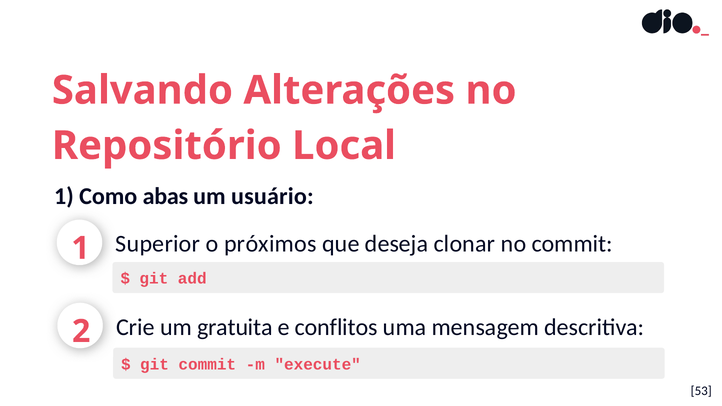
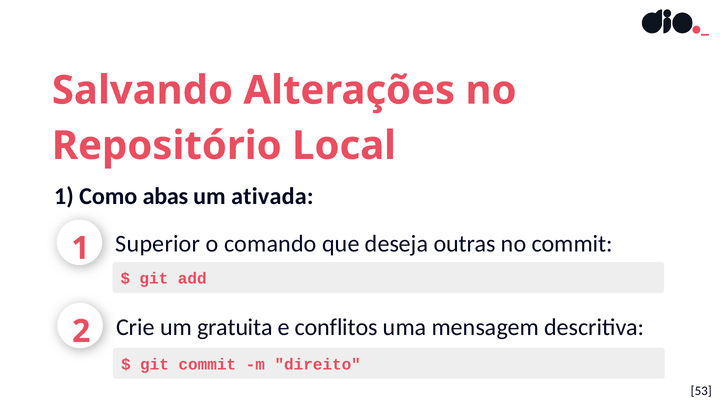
usuário: usuário -> ativada (272, 197)
próximos: próximos -> comando (270, 244)
clonar: clonar -> outras (465, 244)
execute: execute -> direito (318, 364)
